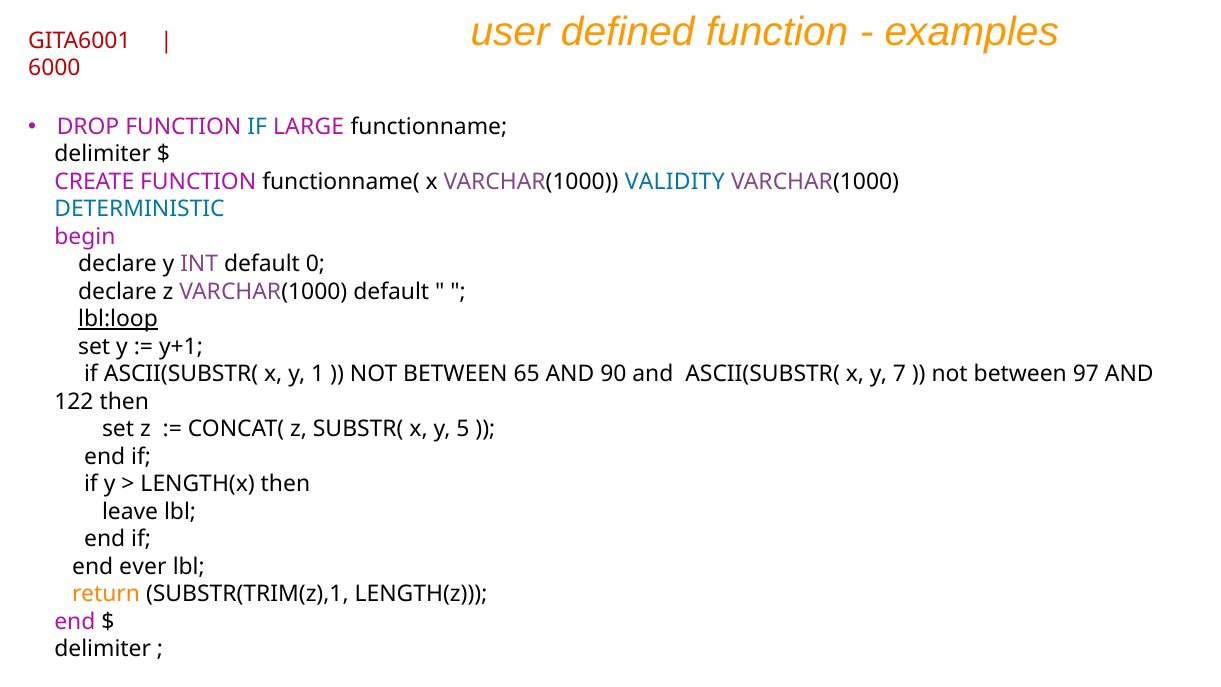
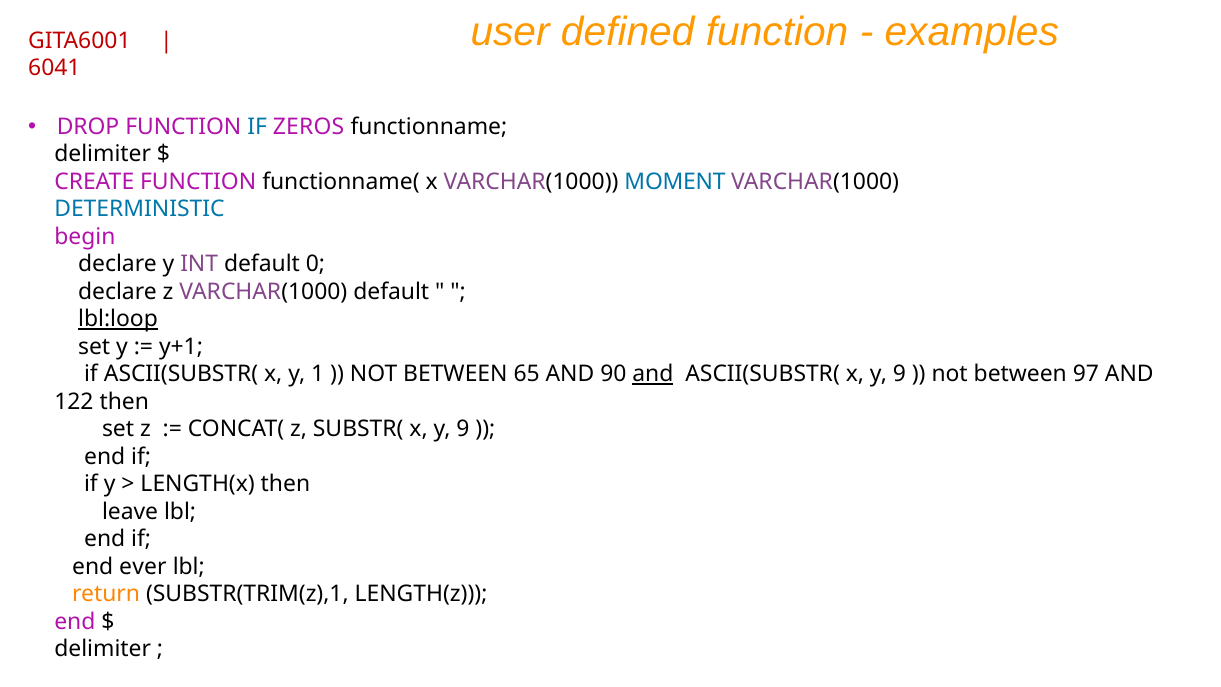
6000: 6000 -> 6041 (54, 68)
LARGE: LARGE -> ZEROS (309, 127)
VALIDITY: VALIDITY -> MOMENT (675, 182)
and underline: none -> present (653, 374)
ASCII(SUBSTR( x y 7: 7 -> 9 (899, 374)
SUBSTR( x y 5: 5 -> 9 (463, 429)
